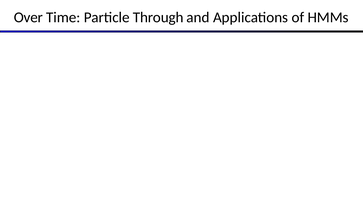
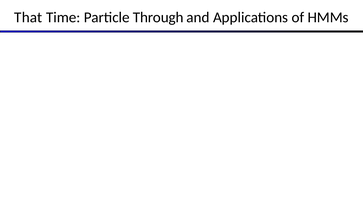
Over: Over -> That (28, 17)
